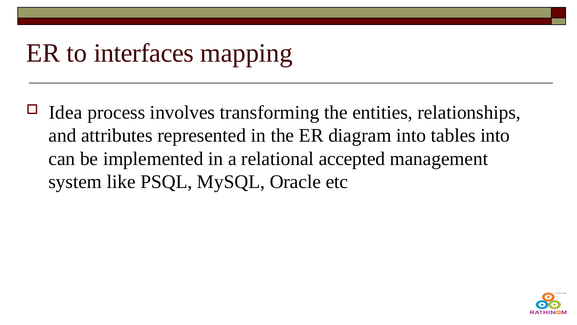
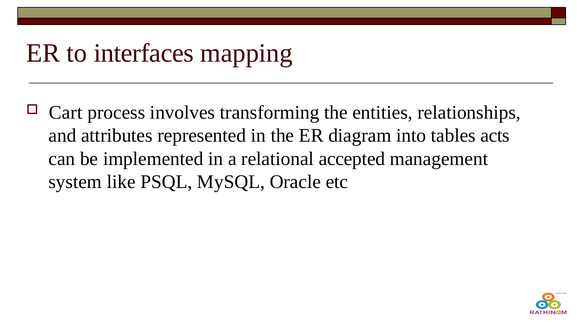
Idea: Idea -> Cart (66, 112)
tables into: into -> acts (495, 135)
